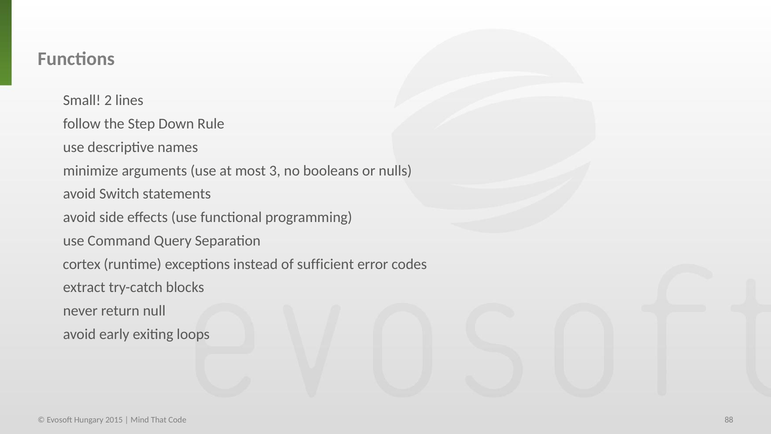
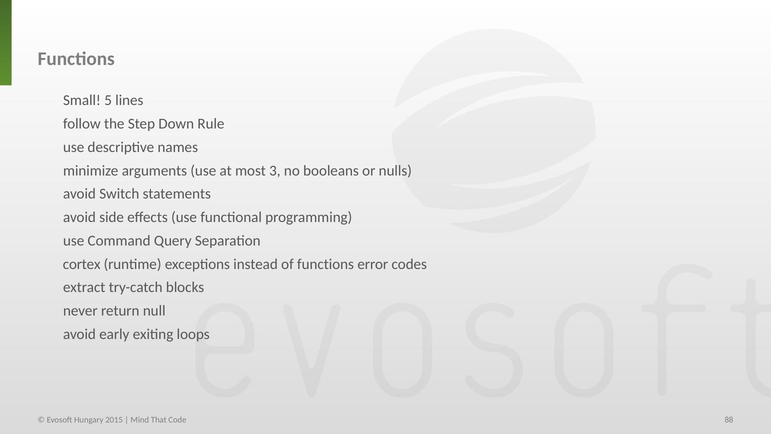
2: 2 -> 5 (108, 100)
of sufficient: sufficient -> functions (326, 264)
